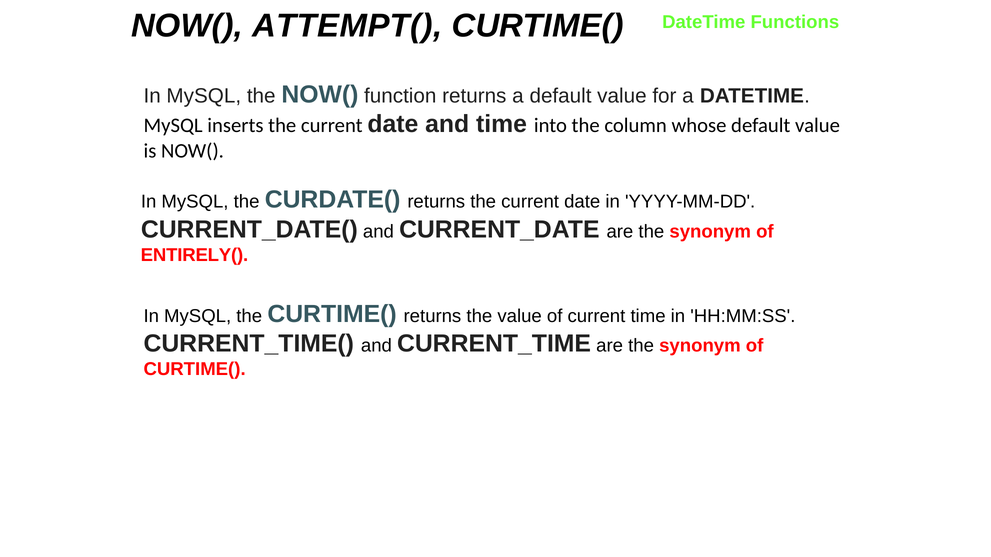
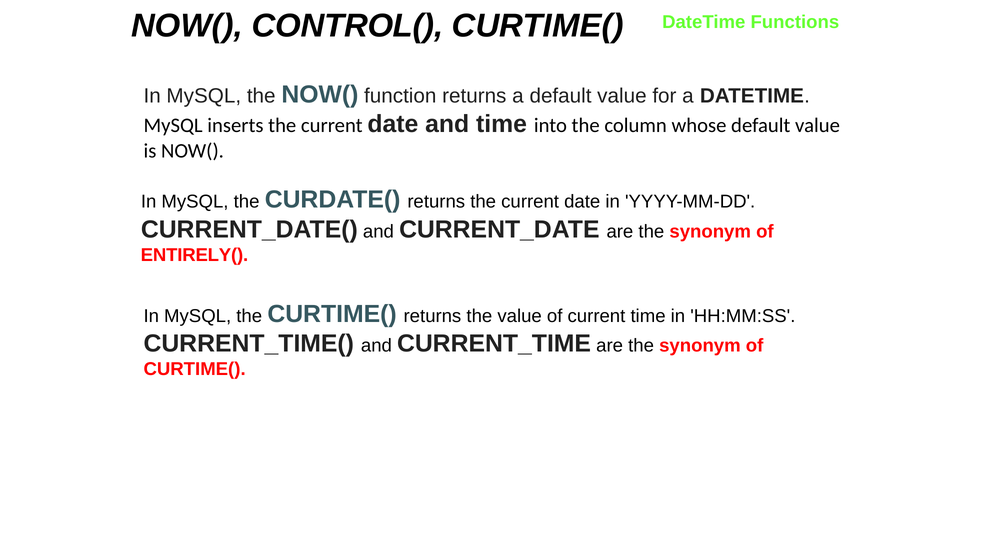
ATTEMPT(: ATTEMPT( -> CONTROL( (348, 26)
